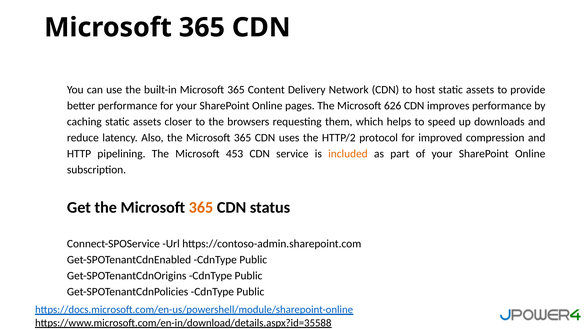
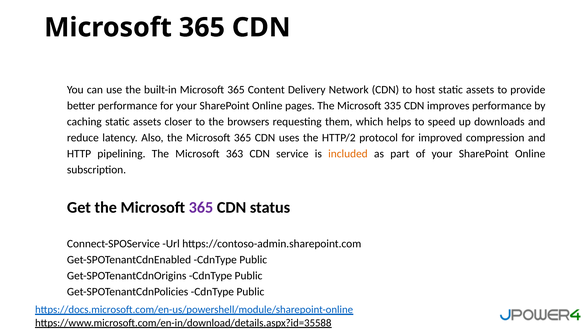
626: 626 -> 335 (393, 106)
453: 453 -> 363 (235, 153)
365 colour: orange -> purple (201, 207)
